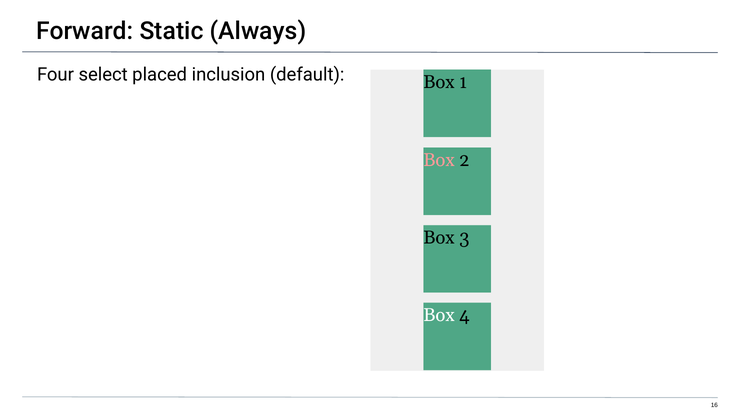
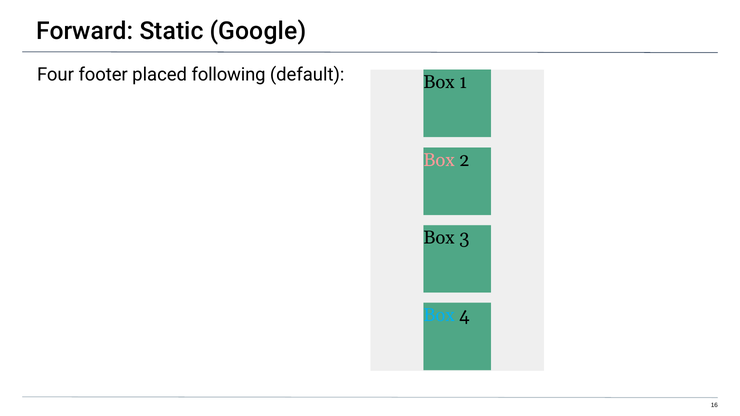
Always: Always -> Google (258, 31)
select: select -> footer (103, 75)
inclusion: inclusion -> following (229, 75)
Box colour: white -> light blue (439, 315)
